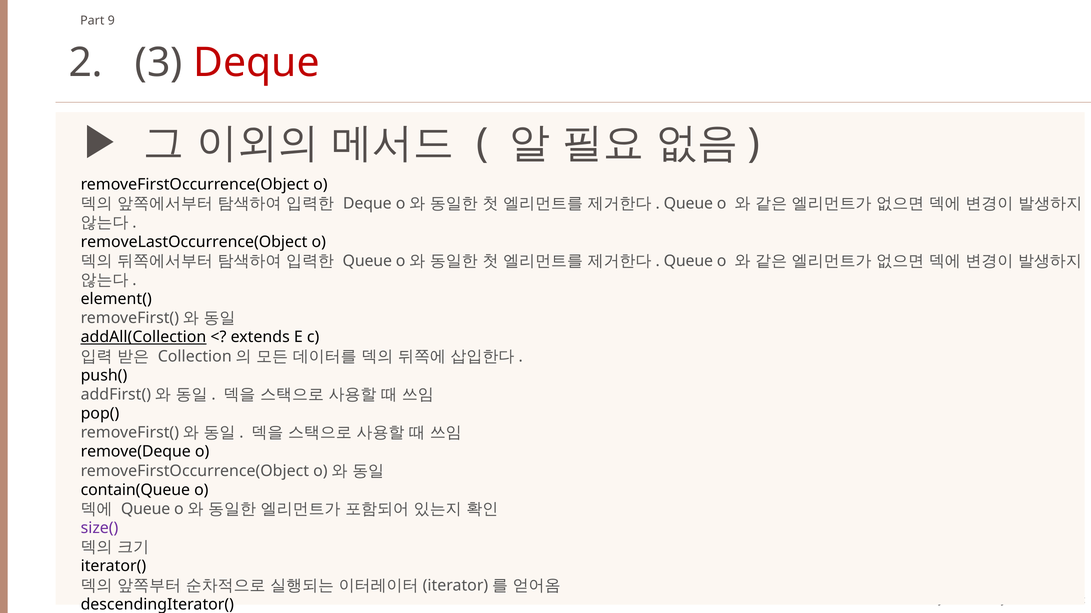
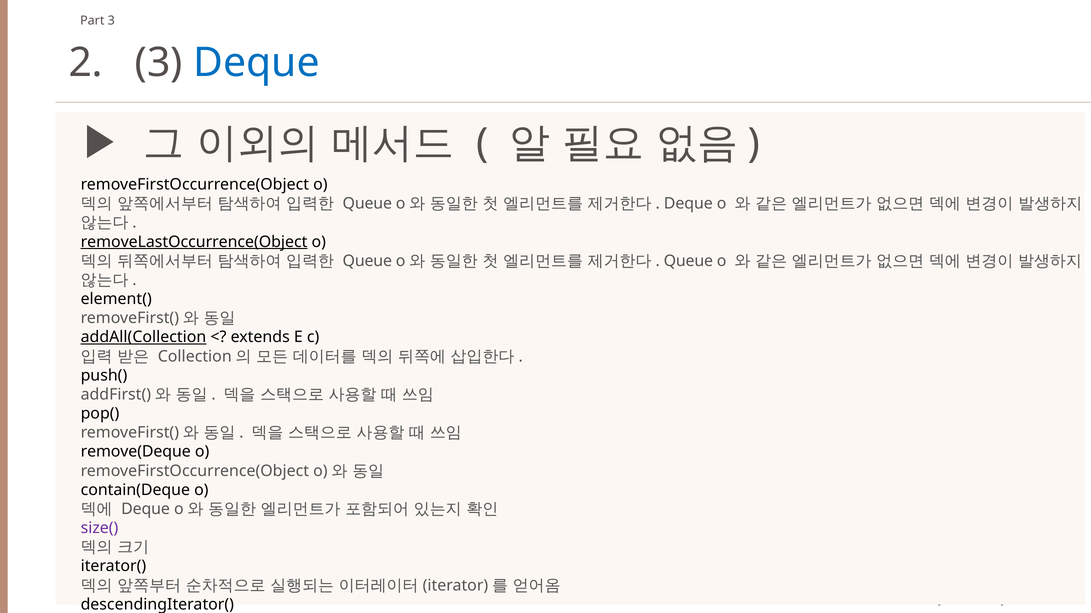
Part 9: 9 -> 3 (111, 21)
Deque colour: red -> blue (257, 63)
Deque: Deque -> Queue (367, 204)
Queue: Queue -> Deque (688, 204)
removeLastOccurrence(Object underline: none -> present (194, 242)
contain(Queue: contain(Queue -> contain(Deque (135, 490)
Queue: Queue -> Deque (146, 509)
